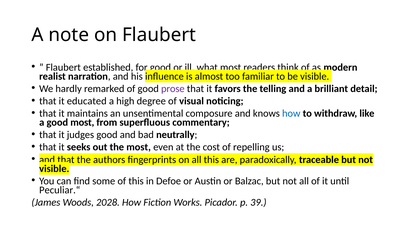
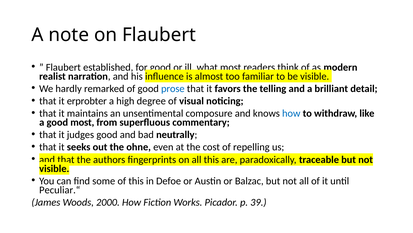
prose colour: purple -> blue (173, 88)
educated: educated -> erprobter (87, 101)
the most: most -> ohne (139, 147)
2028: 2028 -> 2000 (108, 202)
